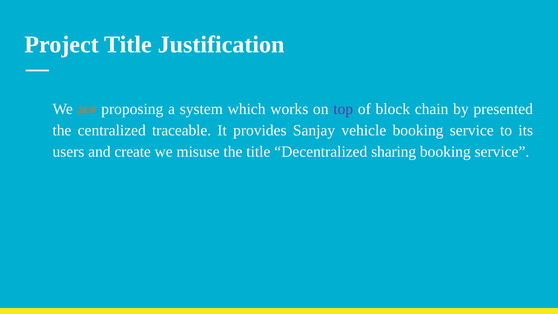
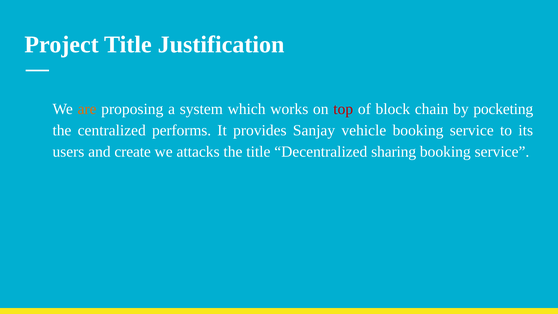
top colour: purple -> red (343, 109)
presented: presented -> pocketing (503, 109)
traceable: traceable -> performs (182, 130)
misuse: misuse -> attacks (198, 152)
